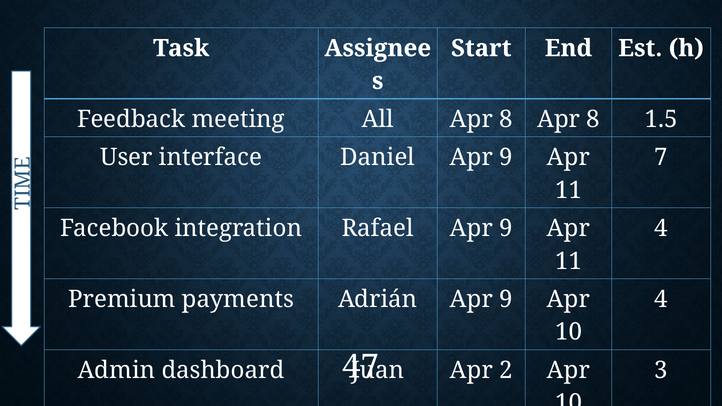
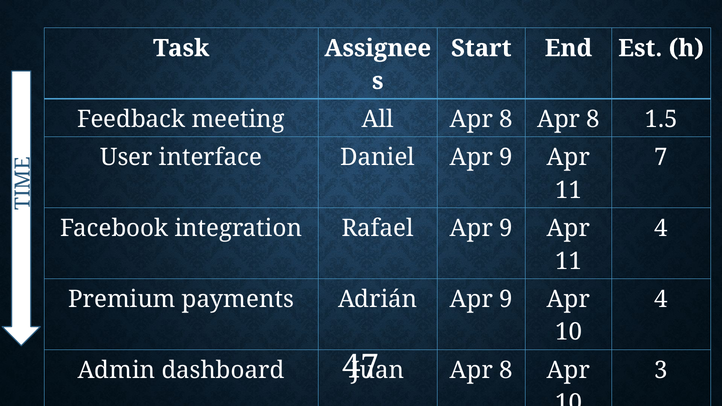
2: 2 -> 8 (506, 370)
